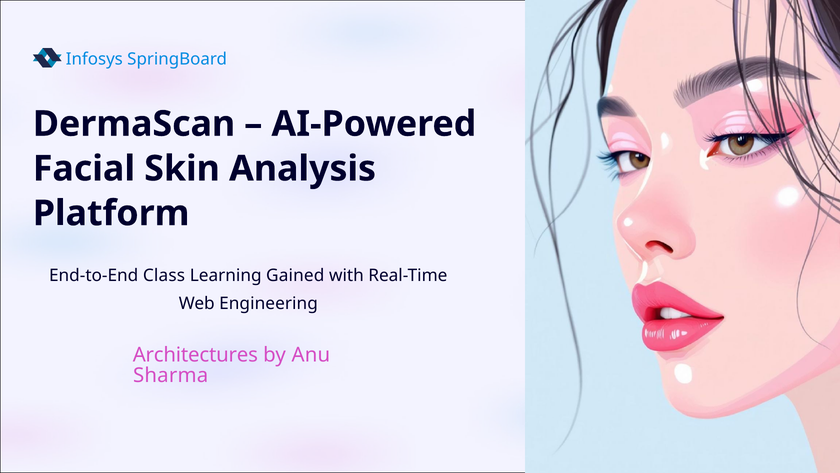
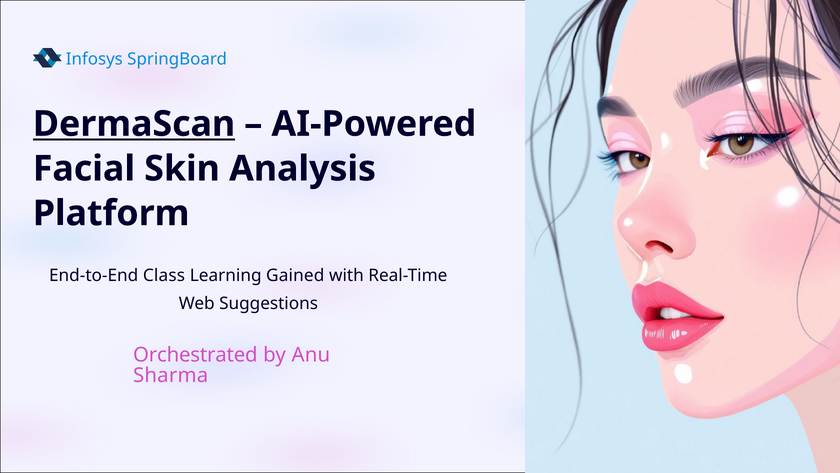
DermaScan underline: none -> present (134, 124)
Engineering: Engineering -> Suggestions (269, 303)
Architectures: Architectures -> Orchestrated (195, 355)
